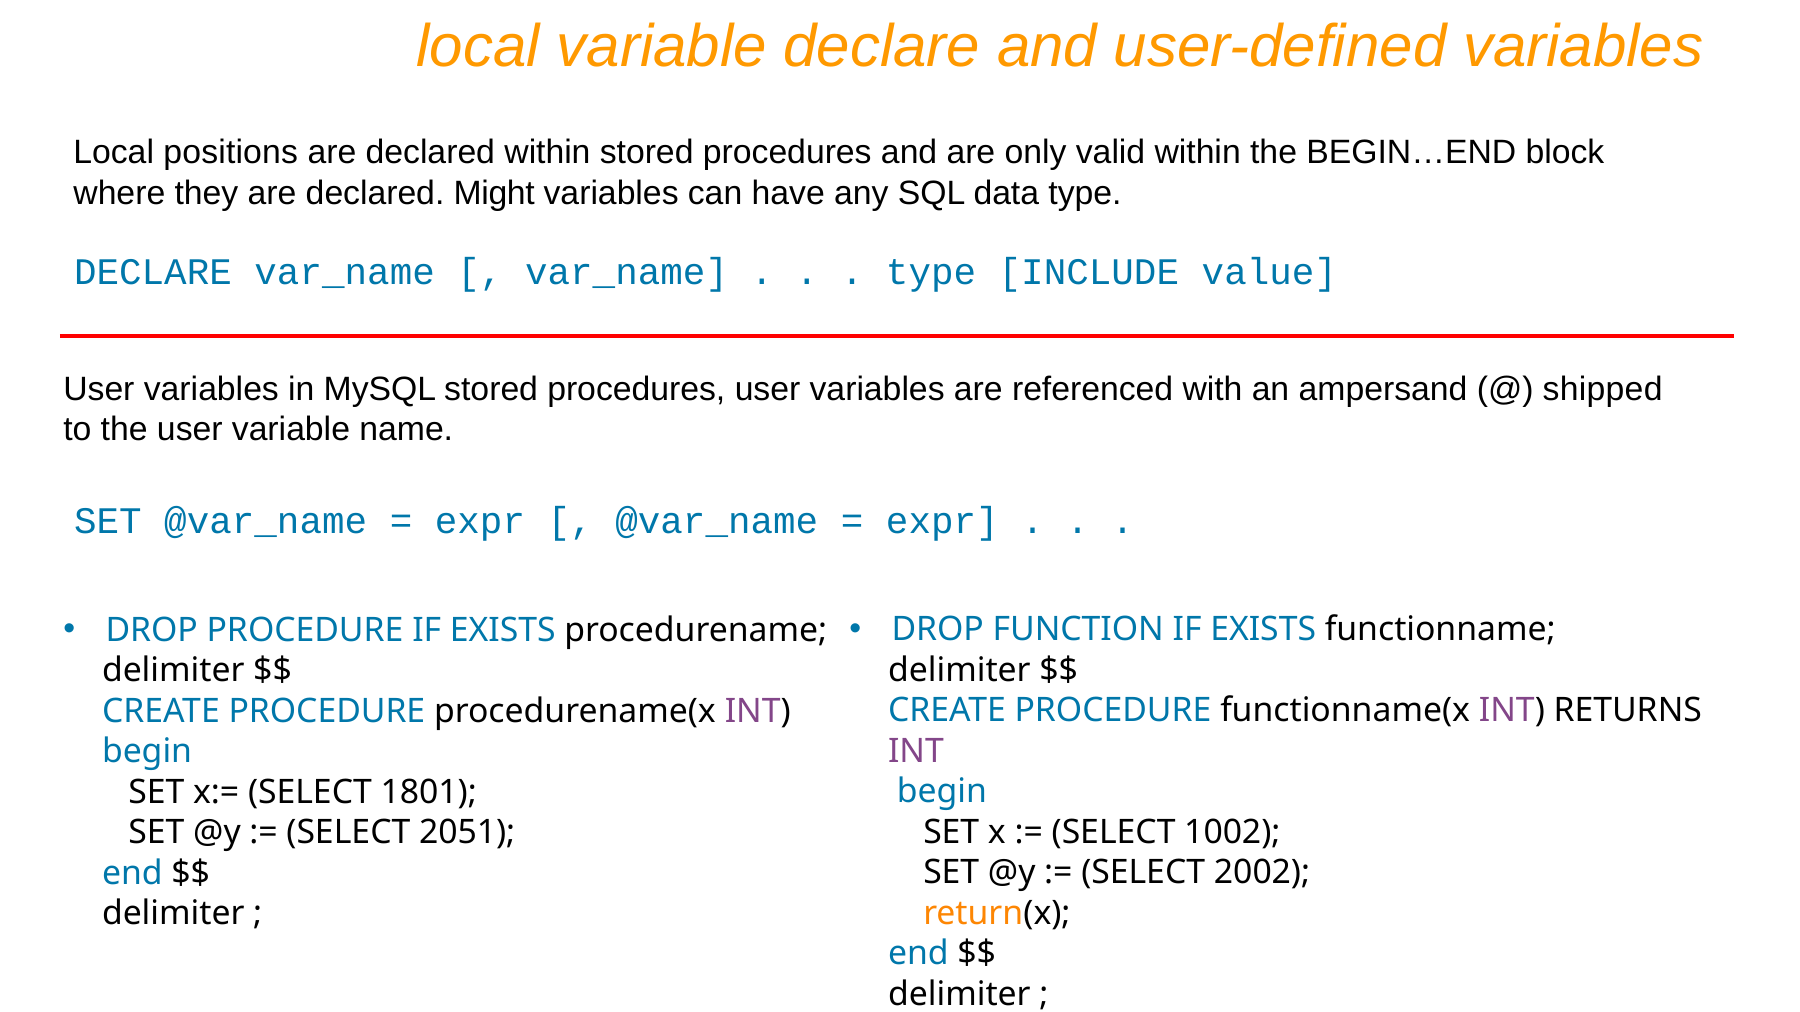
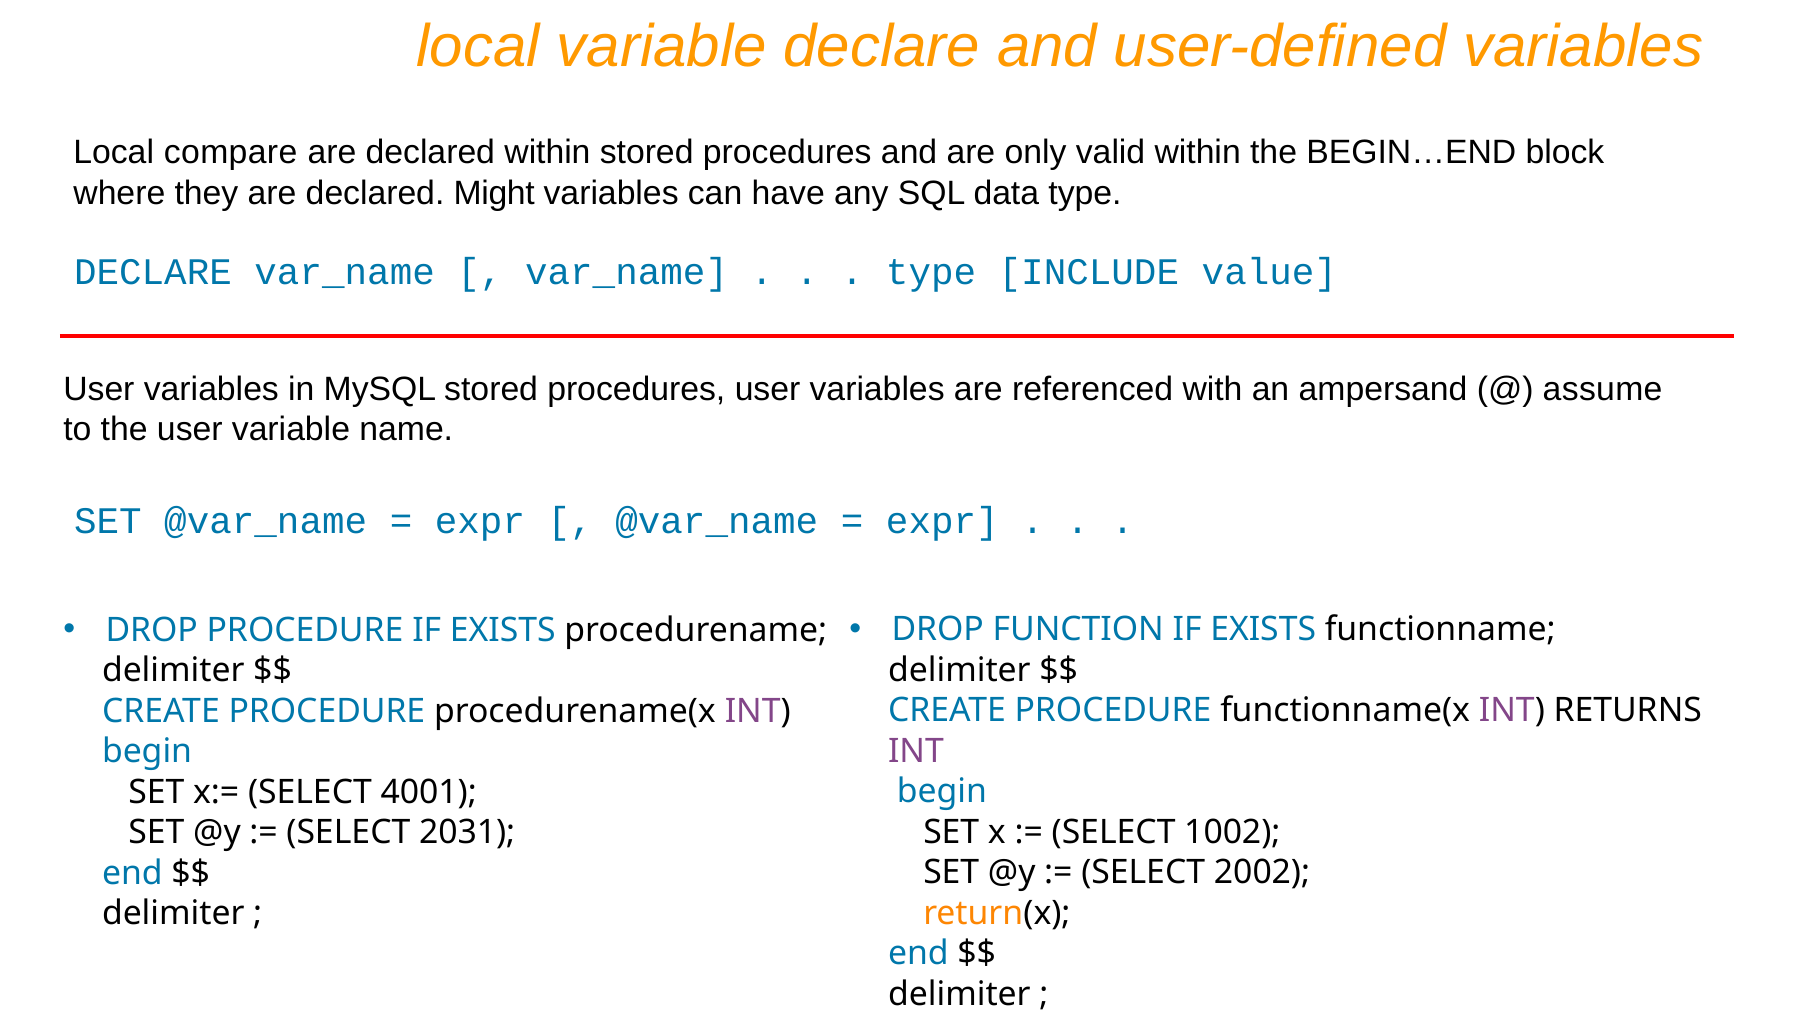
positions: positions -> compare (231, 153)
shipped: shipped -> assume (1603, 389)
1801: 1801 -> 4001 (429, 793)
2051: 2051 -> 2031 (467, 833)
